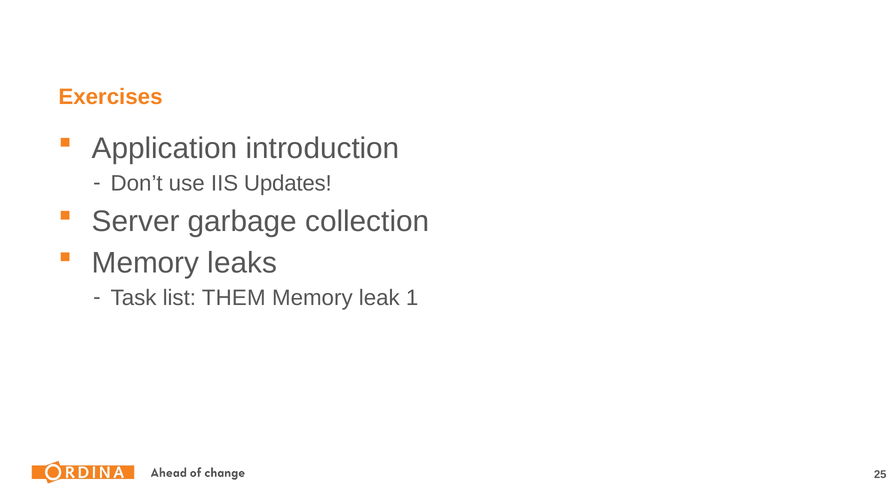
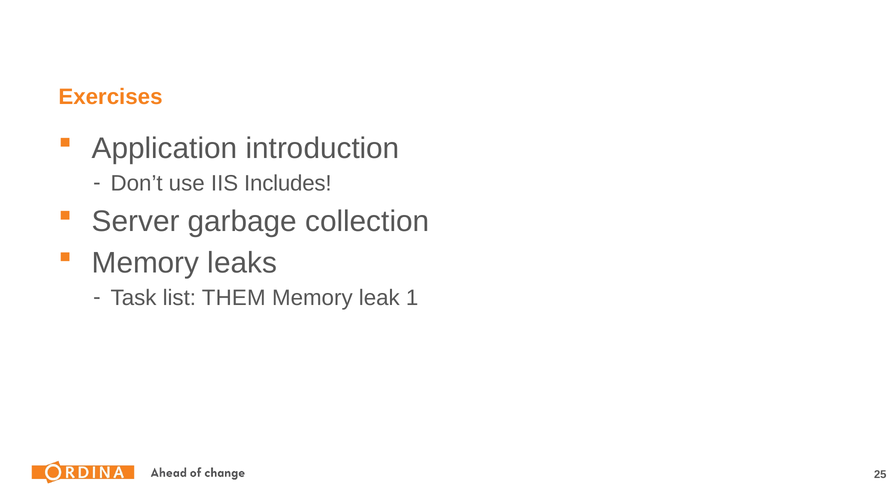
Updates: Updates -> Includes (288, 184)
